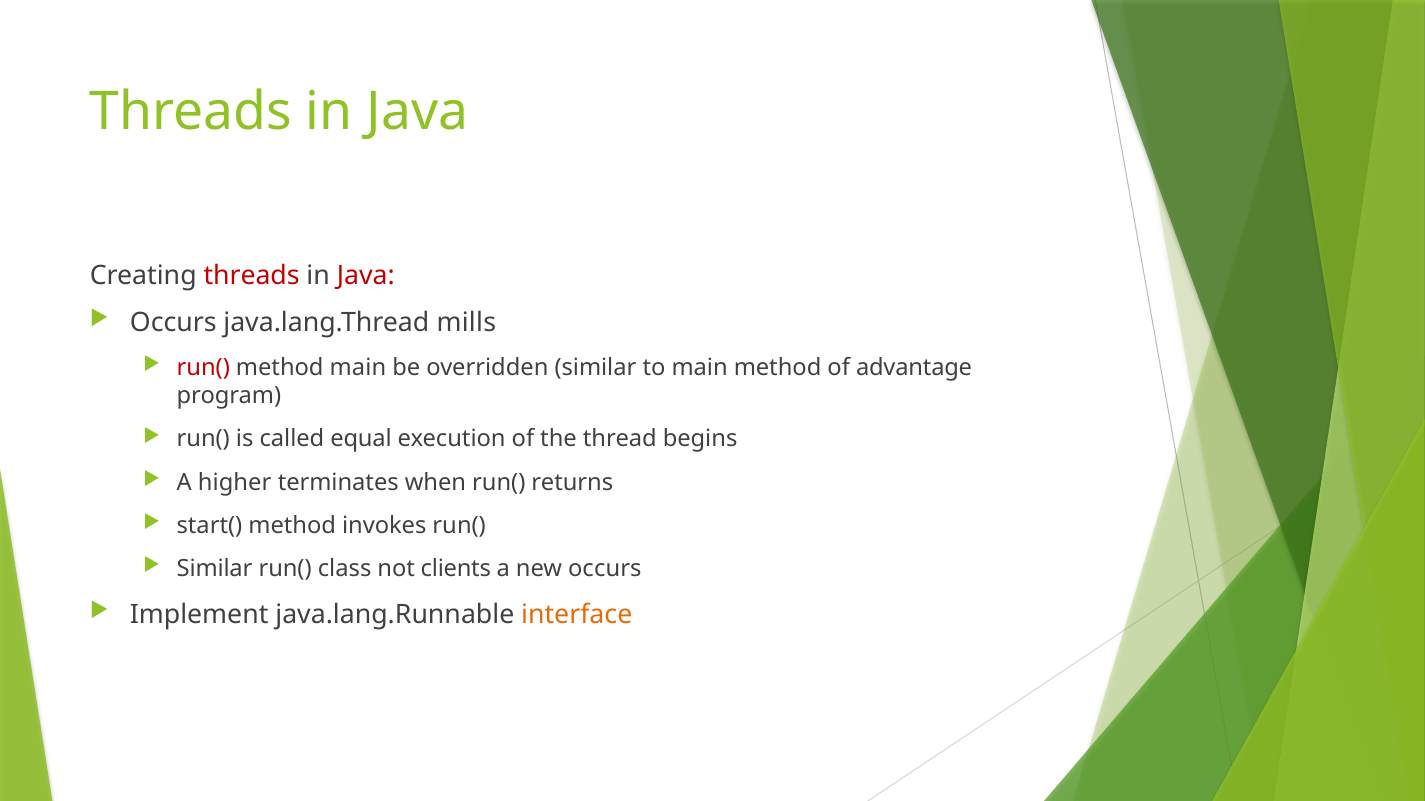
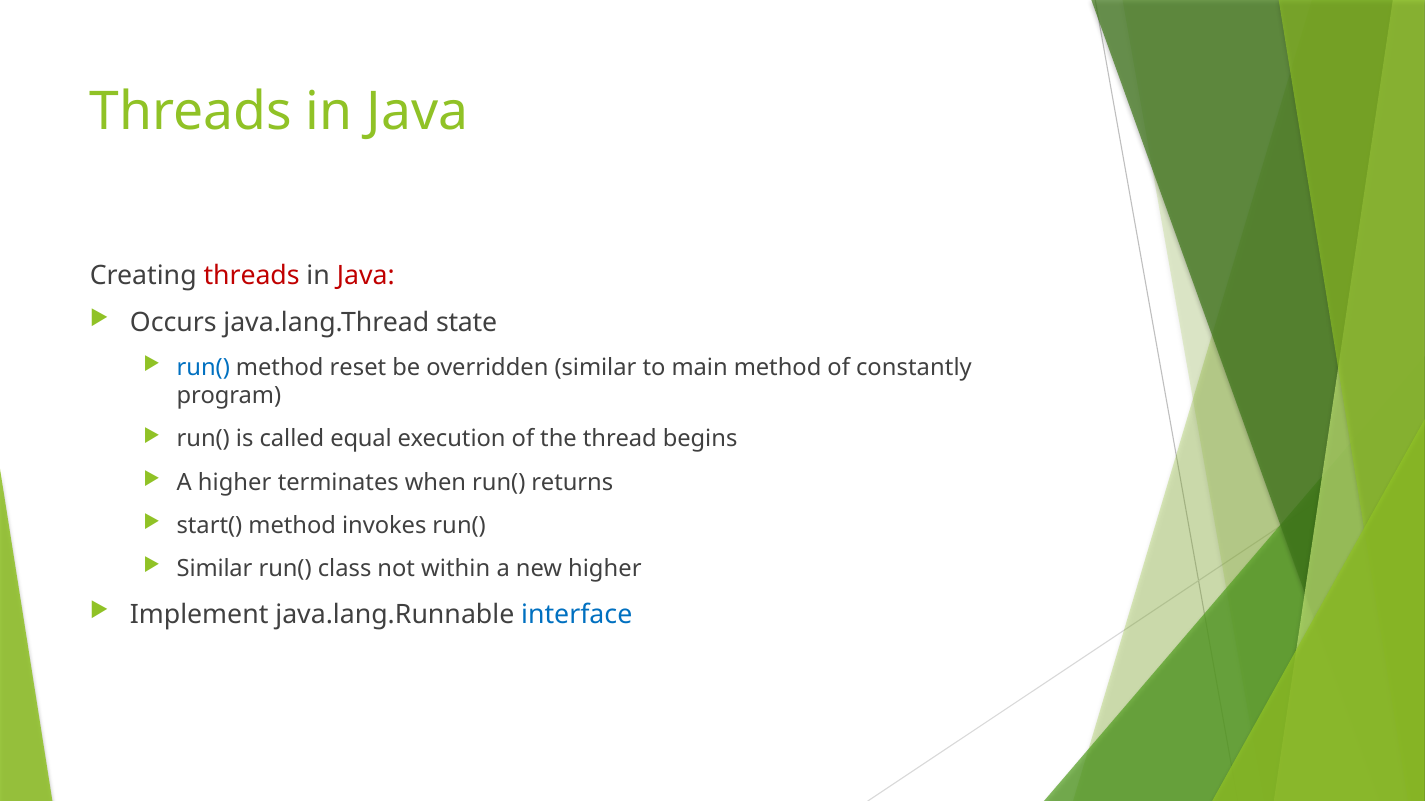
mills: mills -> state (467, 323)
run( colour: red -> blue (203, 368)
method main: main -> reset (358, 368)
advantage: advantage -> constantly (914, 368)
clients: clients -> within (456, 569)
new occurs: occurs -> higher (605, 569)
interface colour: orange -> blue (577, 615)
